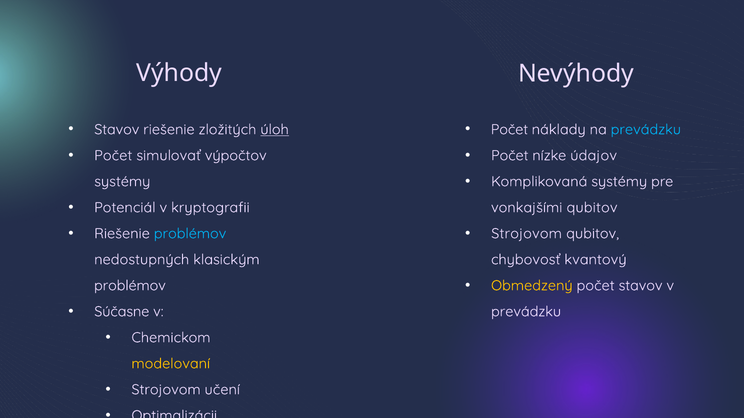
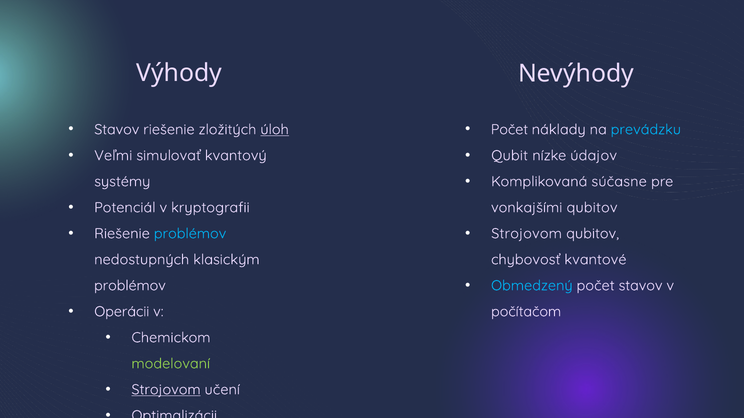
Počet: Počet -> Veľmi (113, 156)
výpočtov: výpočtov -> kvantový (236, 156)
Počet: Počet -> Qubit (510, 156)
Komplikovaná systémy: systémy -> súčasne (619, 182)
kvantový: kvantový -> kvantové (595, 260)
Obmedzený colour: yellow -> light blue (532, 286)
Súčasne: Súčasne -> Operácii (122, 312)
prevádzku: prevádzku -> počítačom (526, 312)
modelovaní colour: yellow -> light green (171, 364)
Strojovom underline: none -> present (166, 390)
